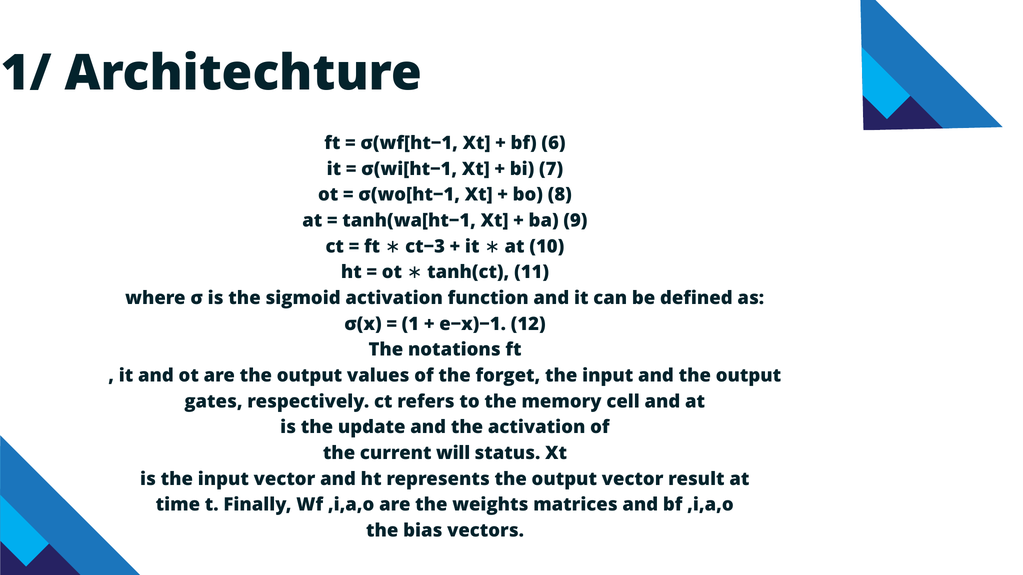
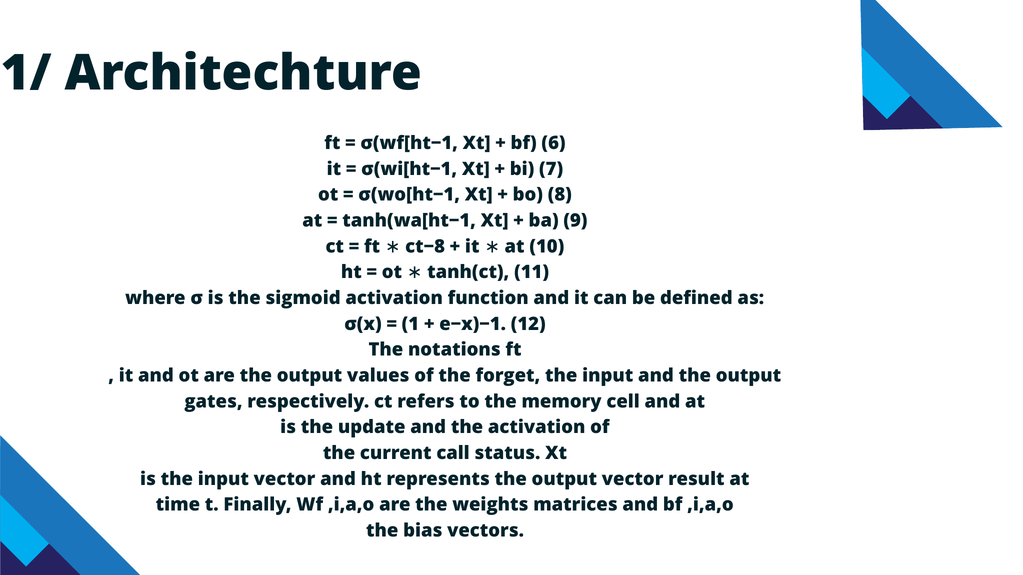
ct−3: ct−3 -> ct−8 (425, 247)
will: will -> call (453, 453)
